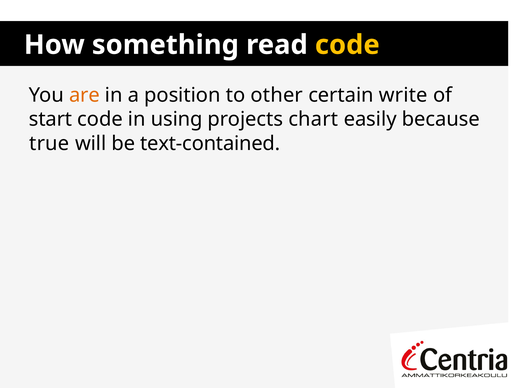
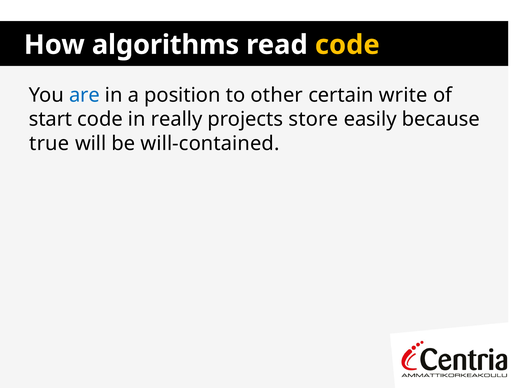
something: something -> algorithms (166, 45)
are colour: orange -> blue (84, 95)
using: using -> really (177, 119)
chart: chart -> store (313, 119)
text-contained: text-contained -> will-contained (210, 144)
